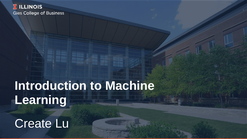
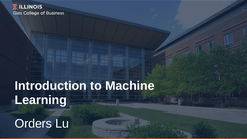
Create: Create -> Orders (33, 124)
